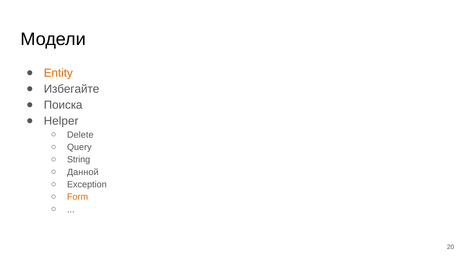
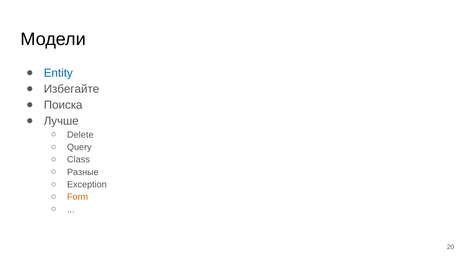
Entity colour: orange -> blue (58, 73)
Helper: Helper -> Лучше (61, 121)
String: String -> Class (79, 160)
Данной: Данной -> Разные (83, 172)
